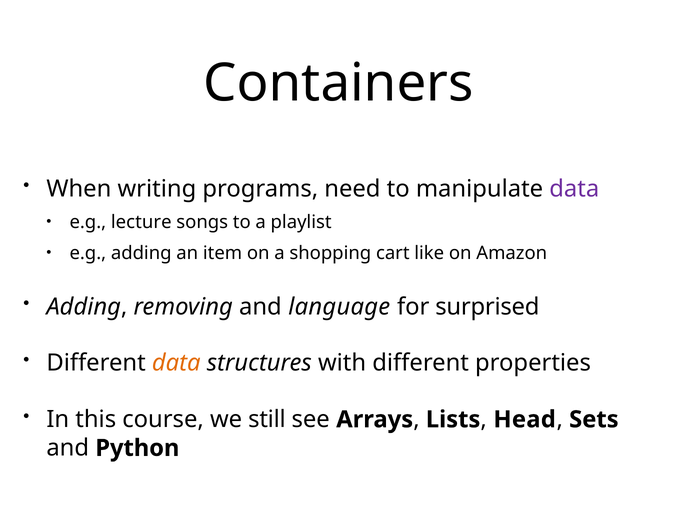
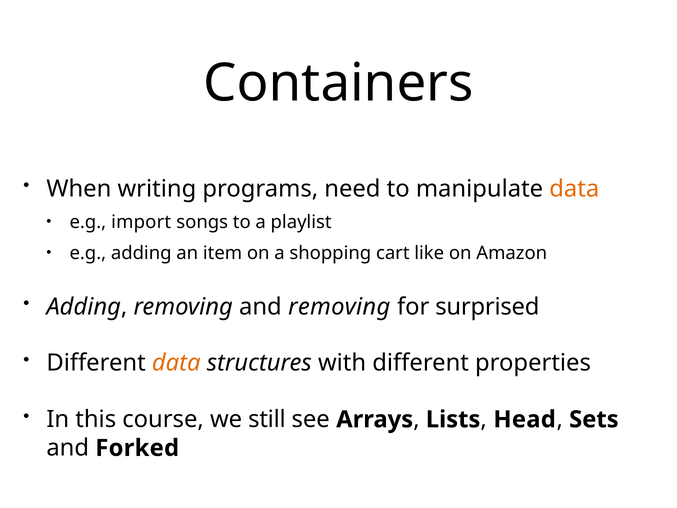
data colour: purple -> orange (574, 189)
lecture: lecture -> import (141, 222)
and language: language -> removing (339, 307)
Python: Python -> Forked (137, 448)
